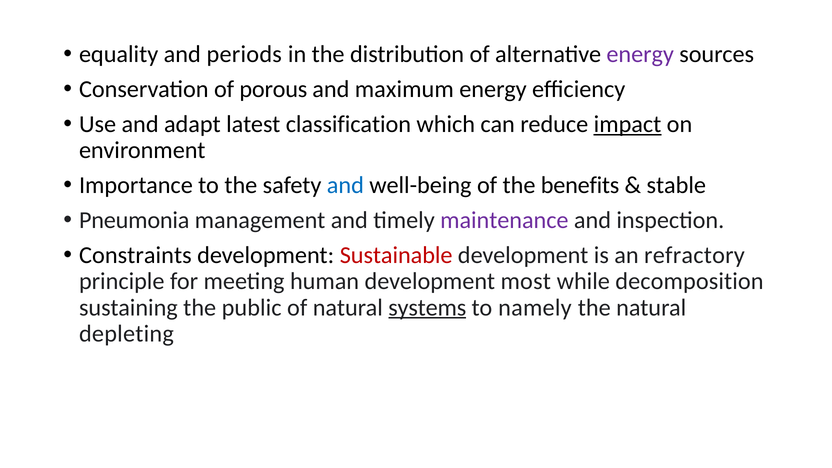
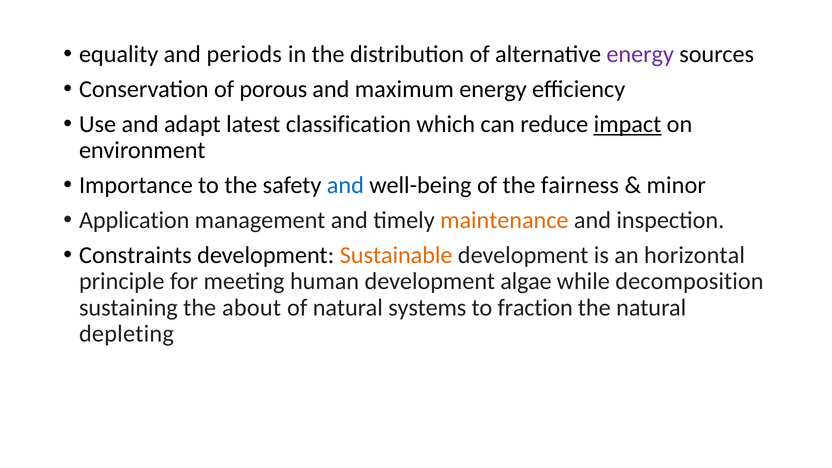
benefits: benefits -> fairness (580, 185)
stable: stable -> minor (676, 185)
Pneumonia: Pneumonia -> Application (134, 220)
maintenance colour: purple -> orange (504, 220)
Sustainable colour: red -> orange (396, 255)
refractory: refractory -> horizontal (695, 255)
most: most -> algae (526, 281)
public: public -> about (252, 308)
systems underline: present -> none (427, 308)
namely: namely -> fraction (535, 308)
